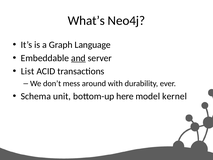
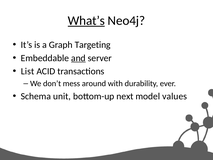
What’s underline: none -> present (86, 21)
Language: Language -> Targeting (93, 45)
here: here -> next (125, 96)
kernel: kernel -> values (175, 96)
